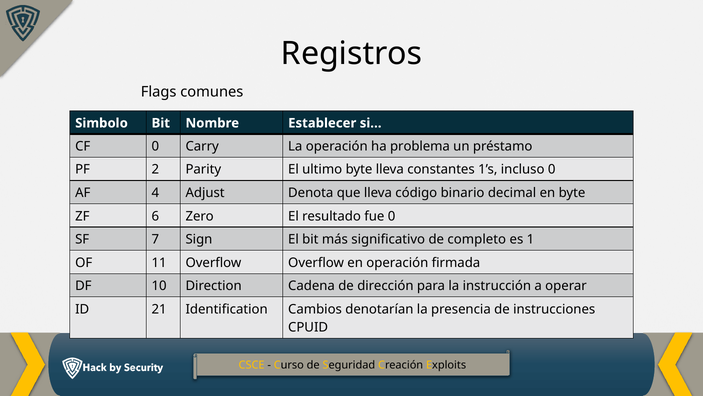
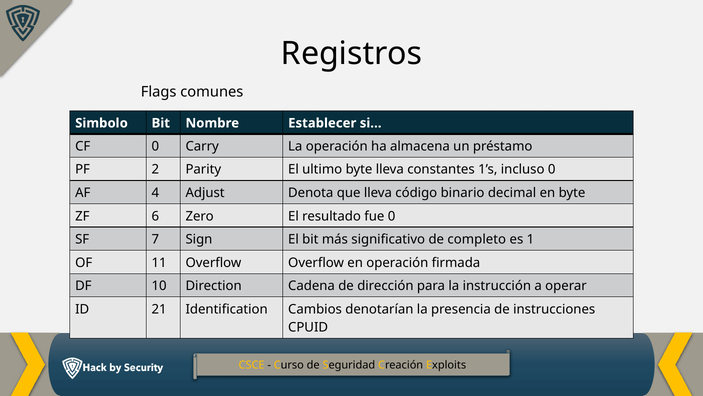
problema: problema -> almacena (420, 146)
